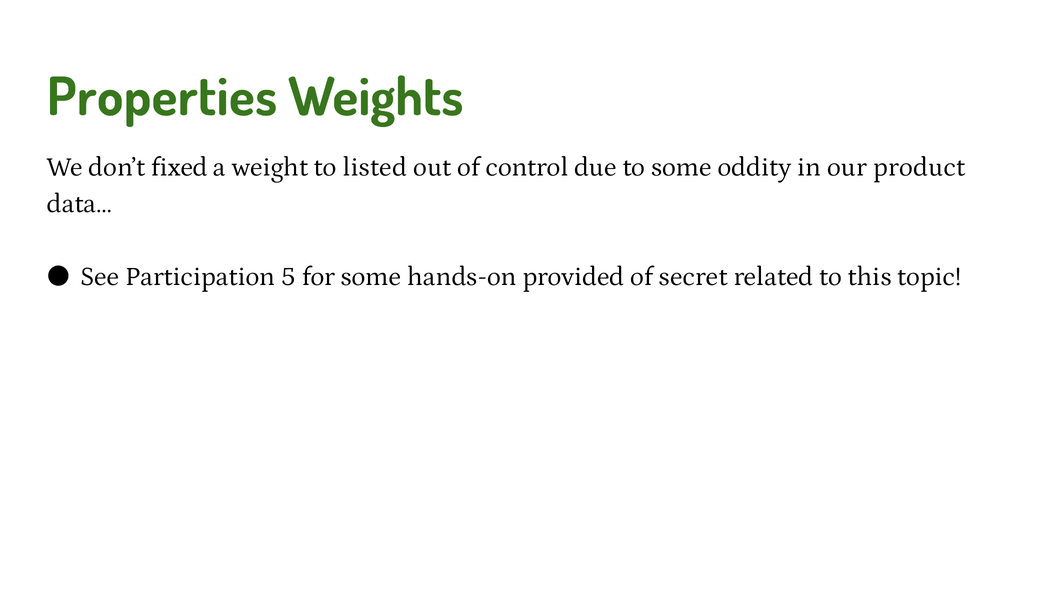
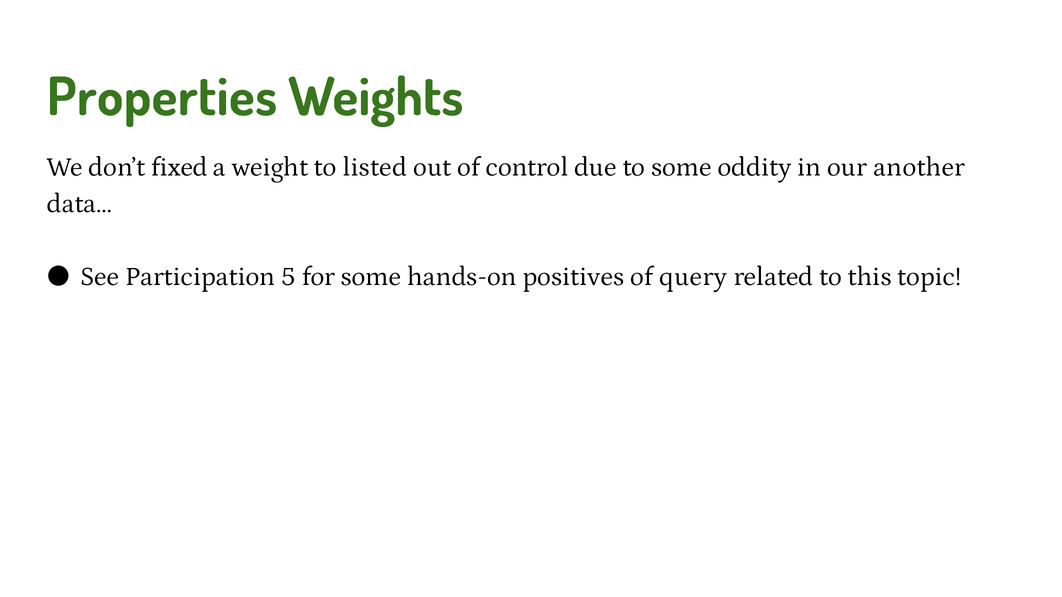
product: product -> another (919, 167)
provided: provided -> positives (573, 277)
secret: secret -> query (693, 277)
